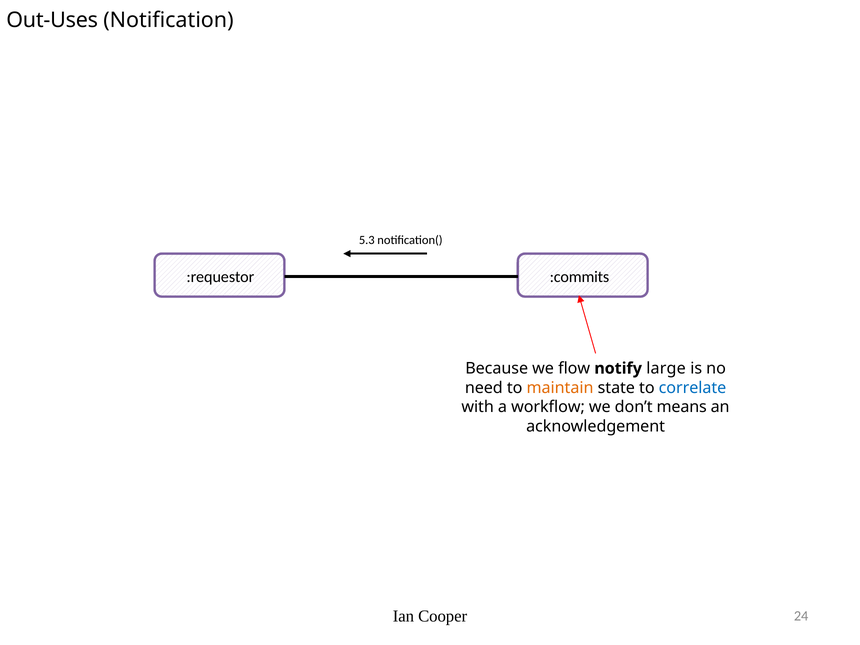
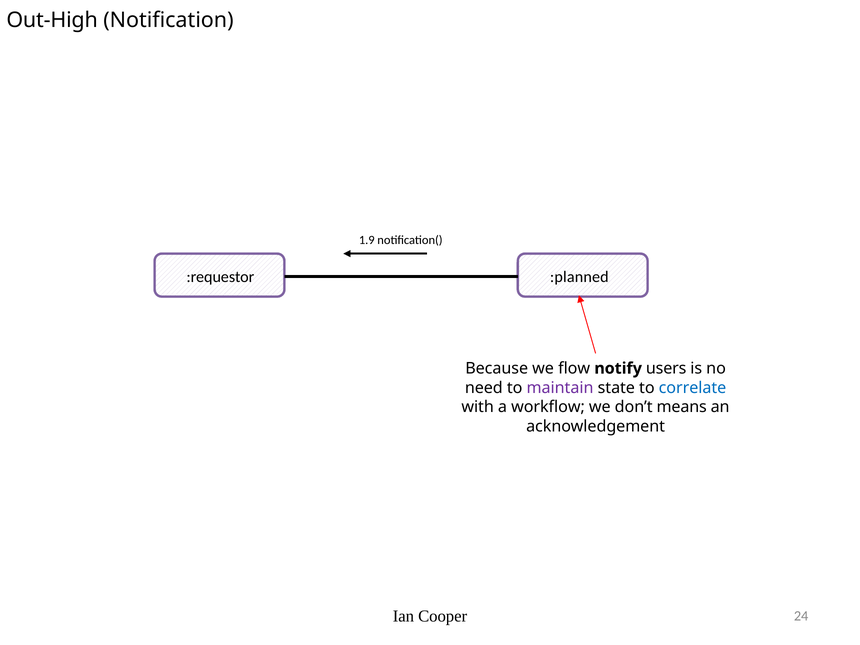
Out-Uses: Out-Uses -> Out-High (52, 20)
5.3: 5.3 -> 1.9 (367, 240)
:commits: :commits -> :planned (579, 277)
large: large -> users (666, 368)
maintain colour: orange -> purple (560, 388)
